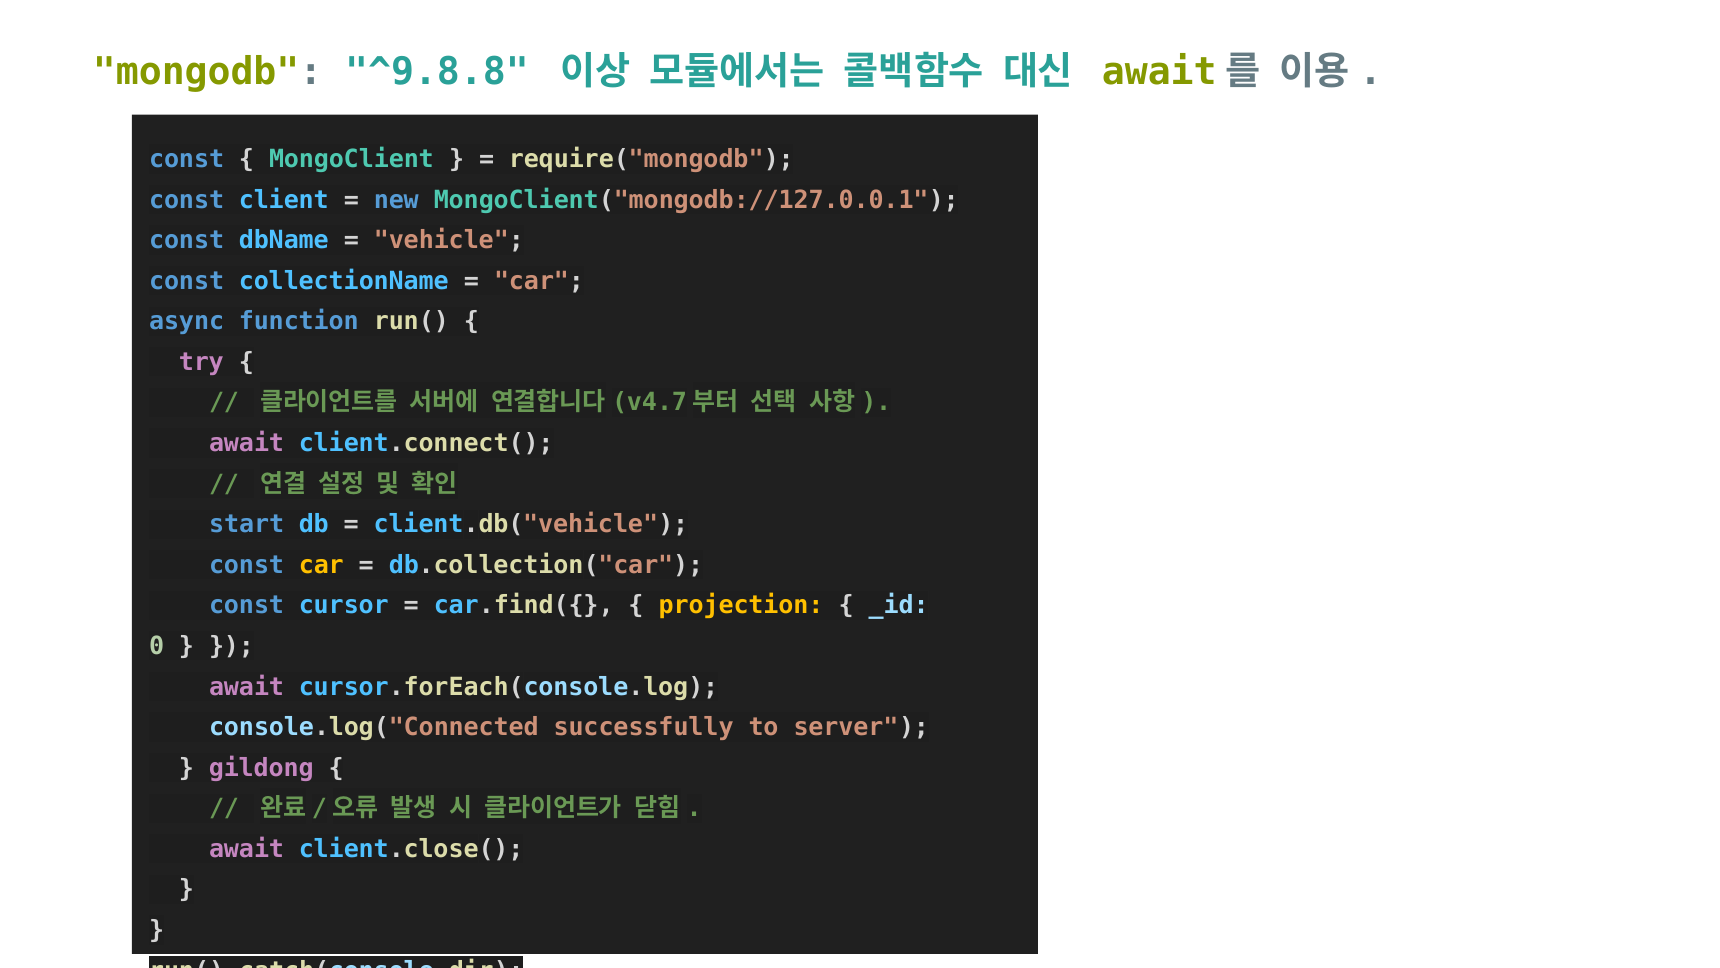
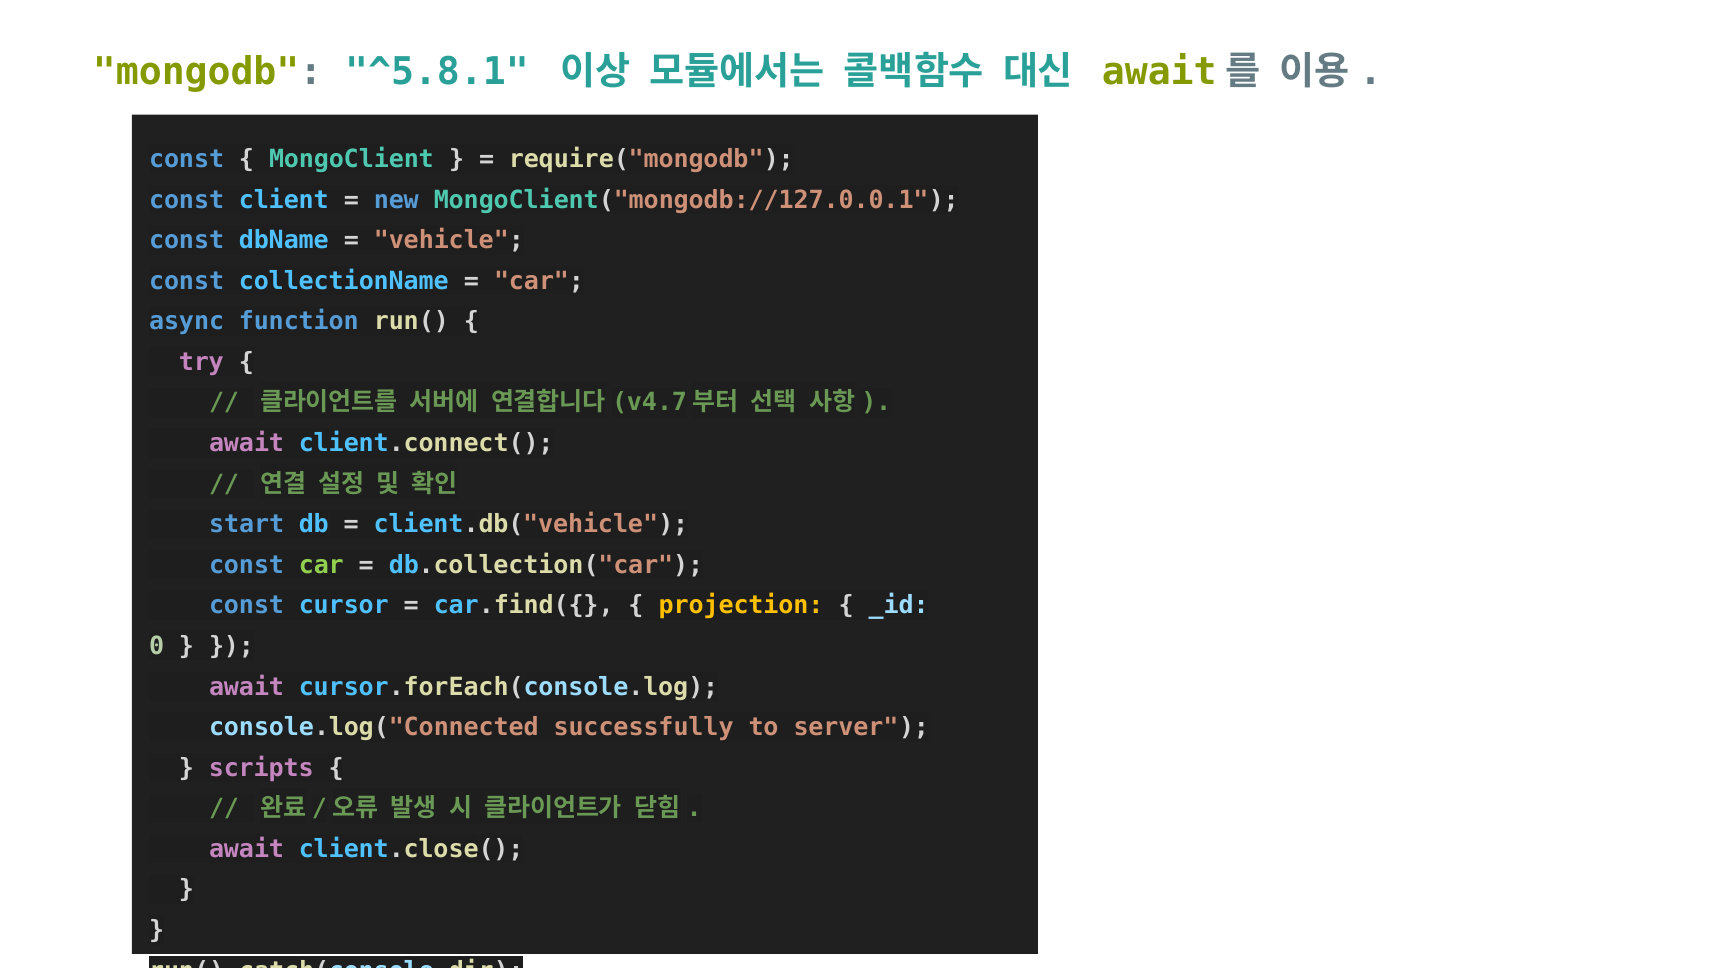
^9.8.8: ^9.8.8 -> ^5.8.1 (437, 72)
car colour: yellow -> light green (321, 565)
gildong: gildong -> scripts (261, 768)
